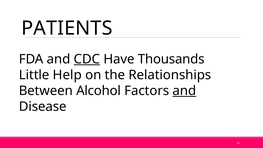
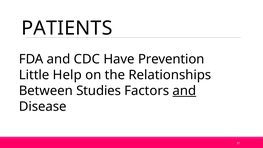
CDC underline: present -> none (87, 59)
Thousands: Thousands -> Prevention (171, 59)
Alcohol: Alcohol -> Studies (99, 91)
